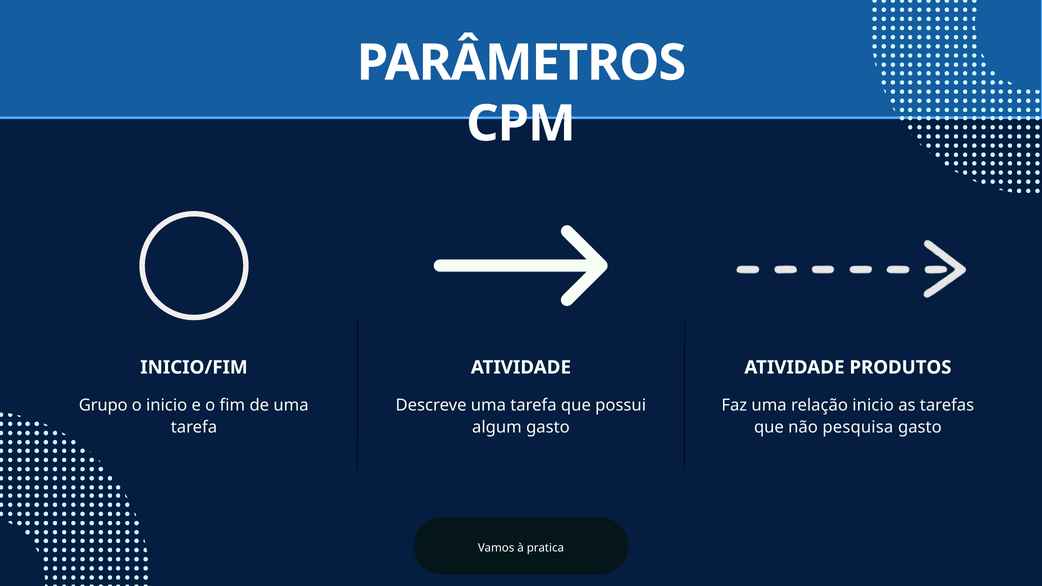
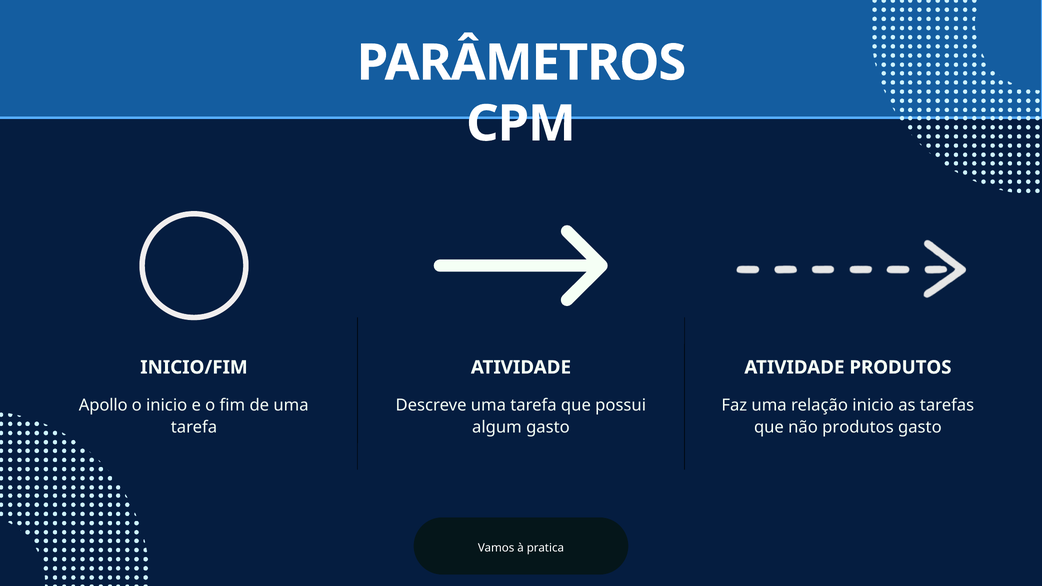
Grupo: Grupo -> Apollo (103, 405)
não pesquisa: pesquisa -> produtos (858, 427)
